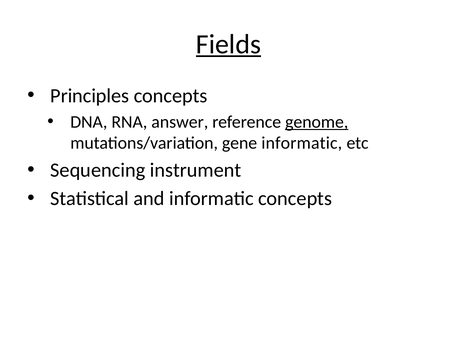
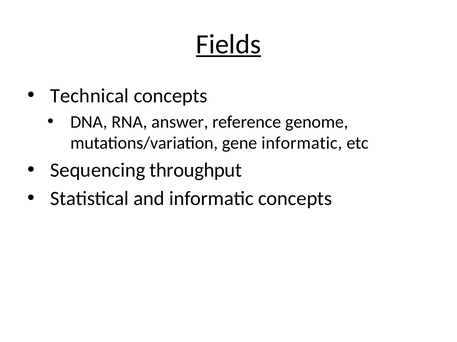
Principles: Principles -> Technical (90, 96)
genome underline: present -> none (317, 122)
instrument: instrument -> throughput (196, 171)
